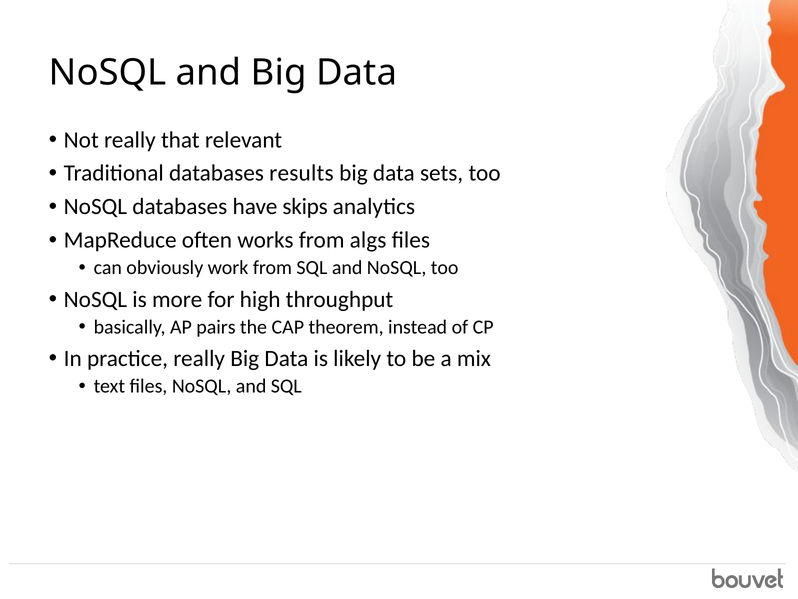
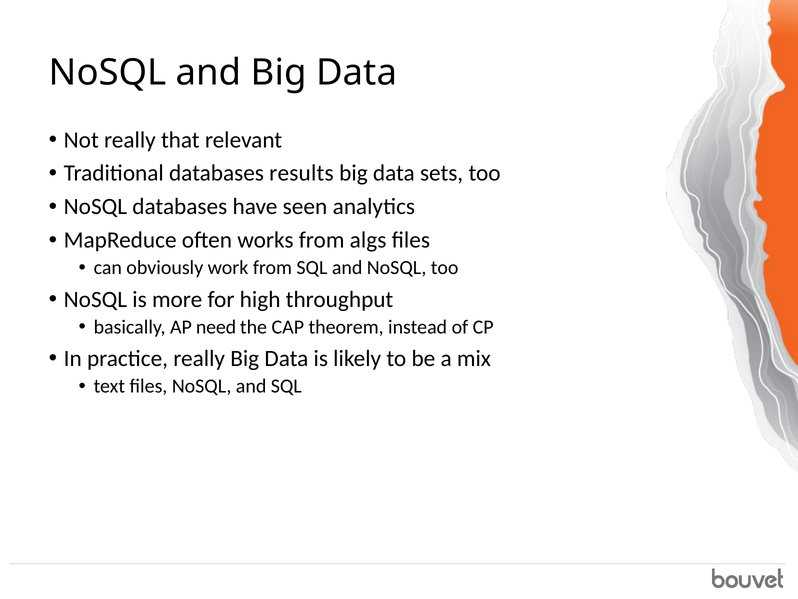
skips: skips -> seen (305, 207)
pairs: pairs -> need (216, 327)
